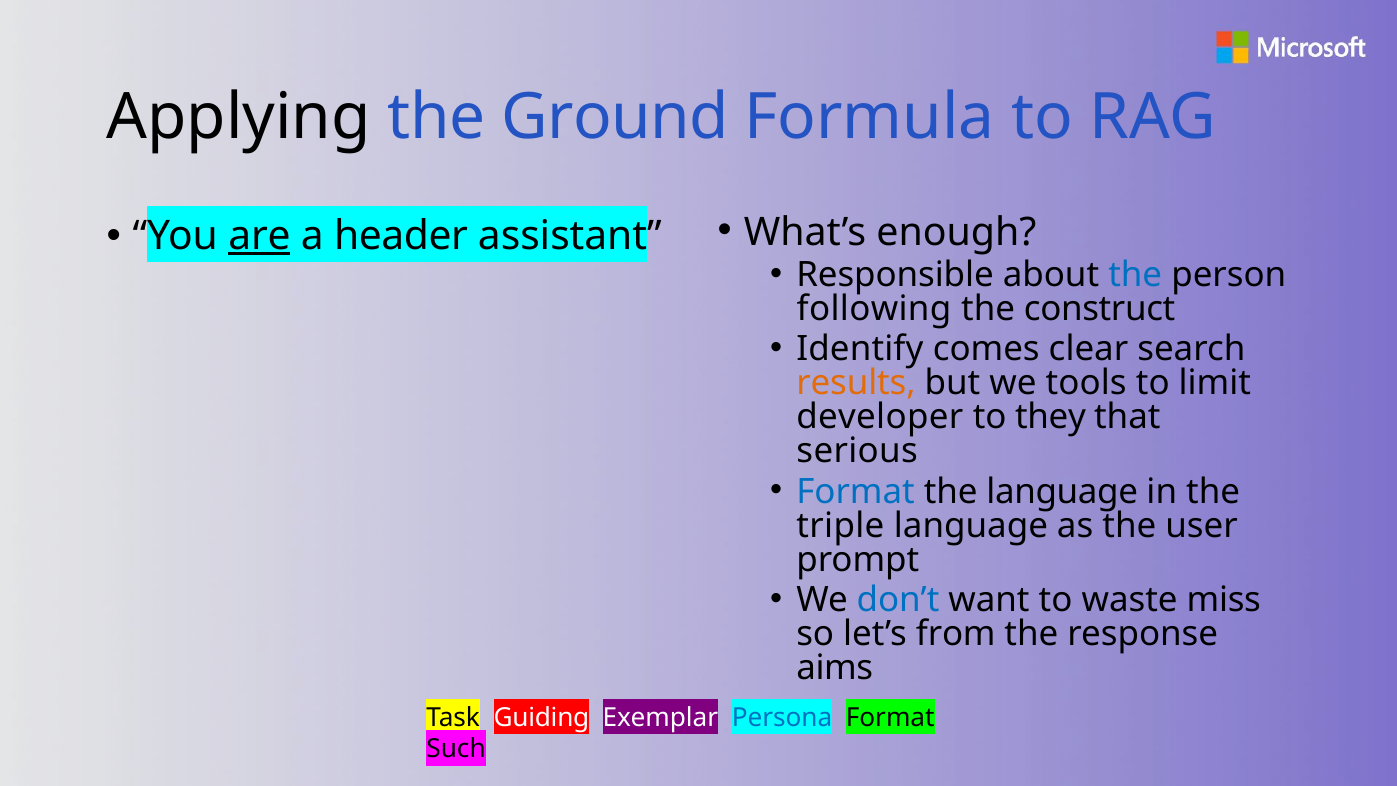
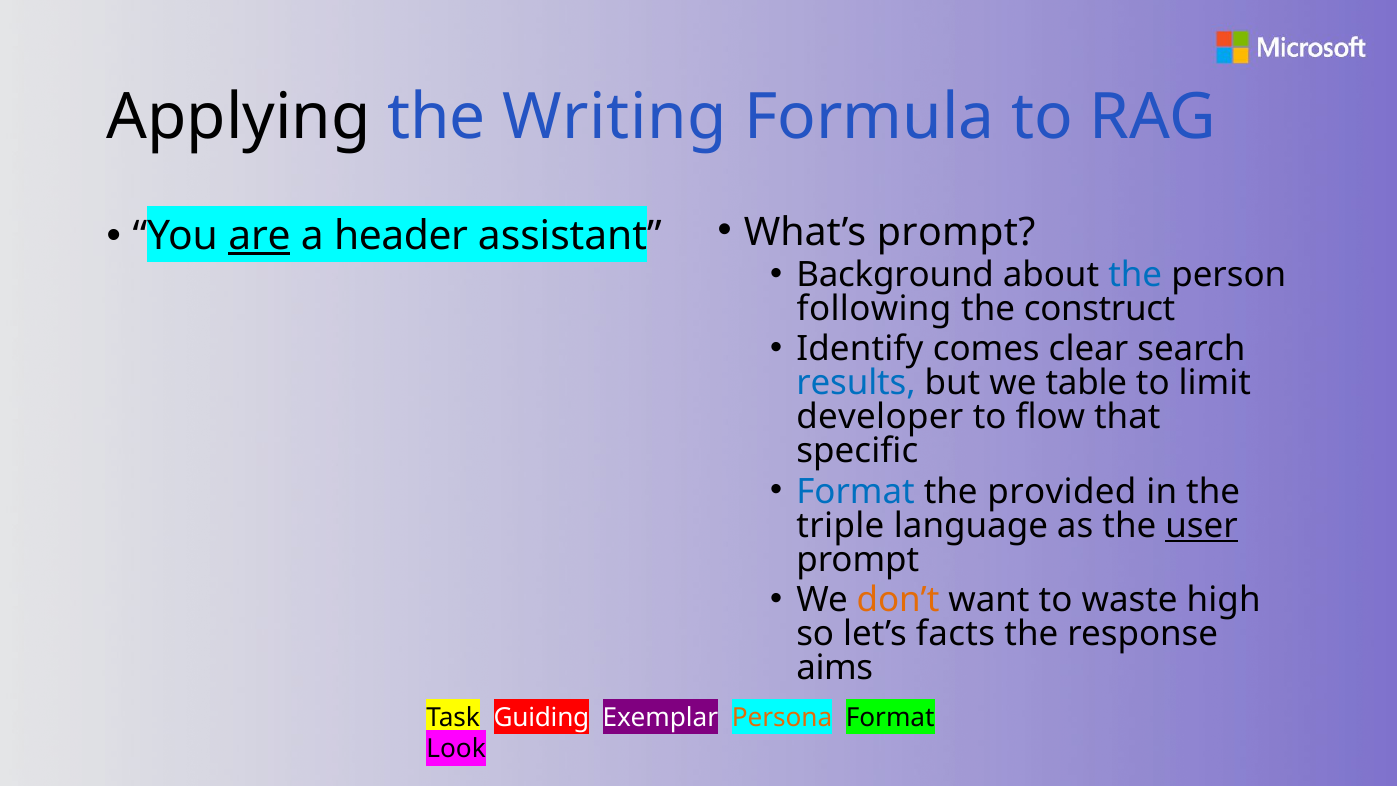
Ground: Ground -> Writing (615, 117)
What’s enough: enough -> prompt (956, 232)
Responsible: Responsible -> Background (895, 275)
results colour: orange -> blue (856, 383)
tools: tools -> table (1086, 383)
they: they -> flow (1050, 417)
serious: serious -> specific (857, 451)
the language: language -> provided (1062, 492)
user underline: none -> present (1202, 525)
don’t colour: blue -> orange (898, 600)
miss: miss -> high (1224, 600)
from: from -> facts (956, 634)
Persona colour: blue -> orange (782, 718)
Such: Such -> Look (456, 749)
